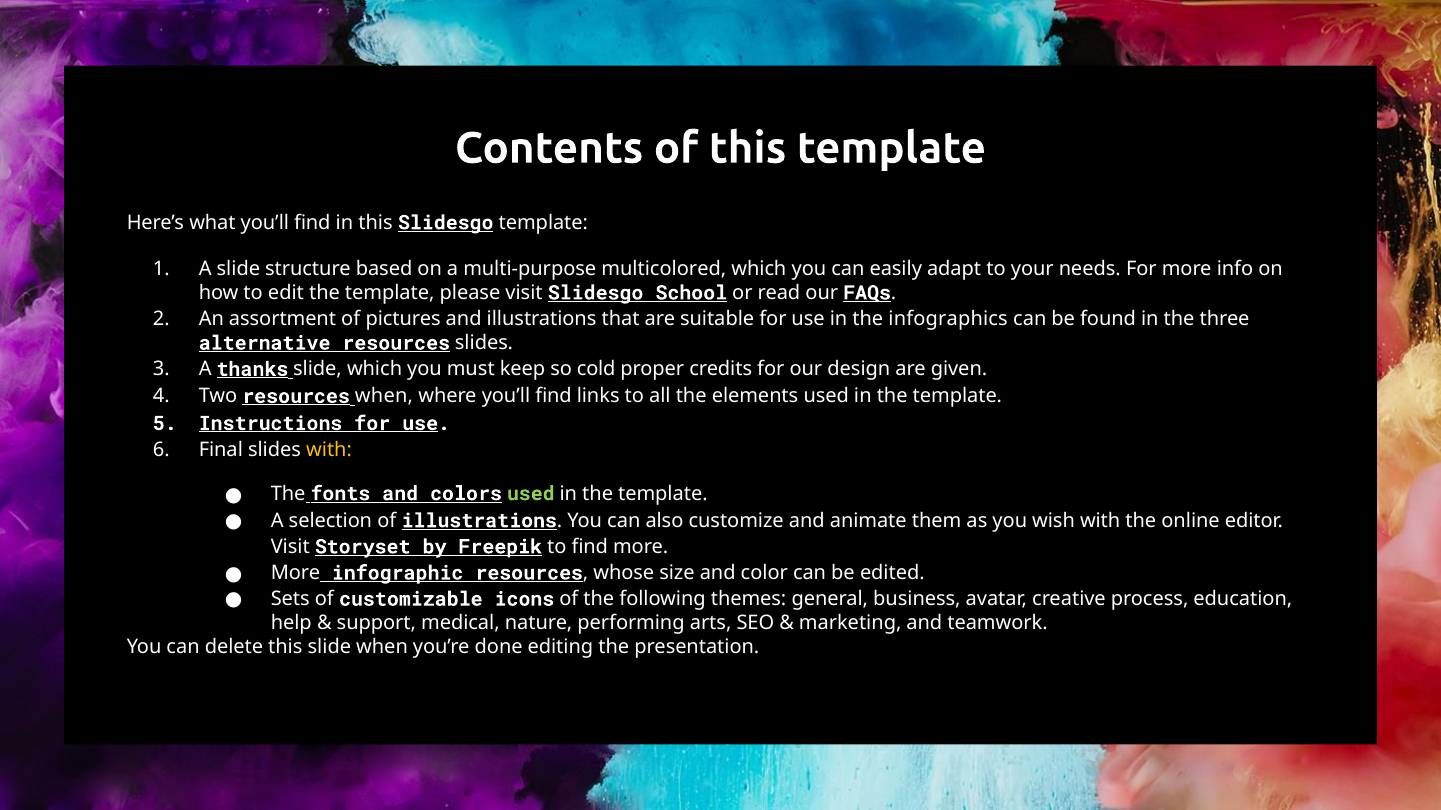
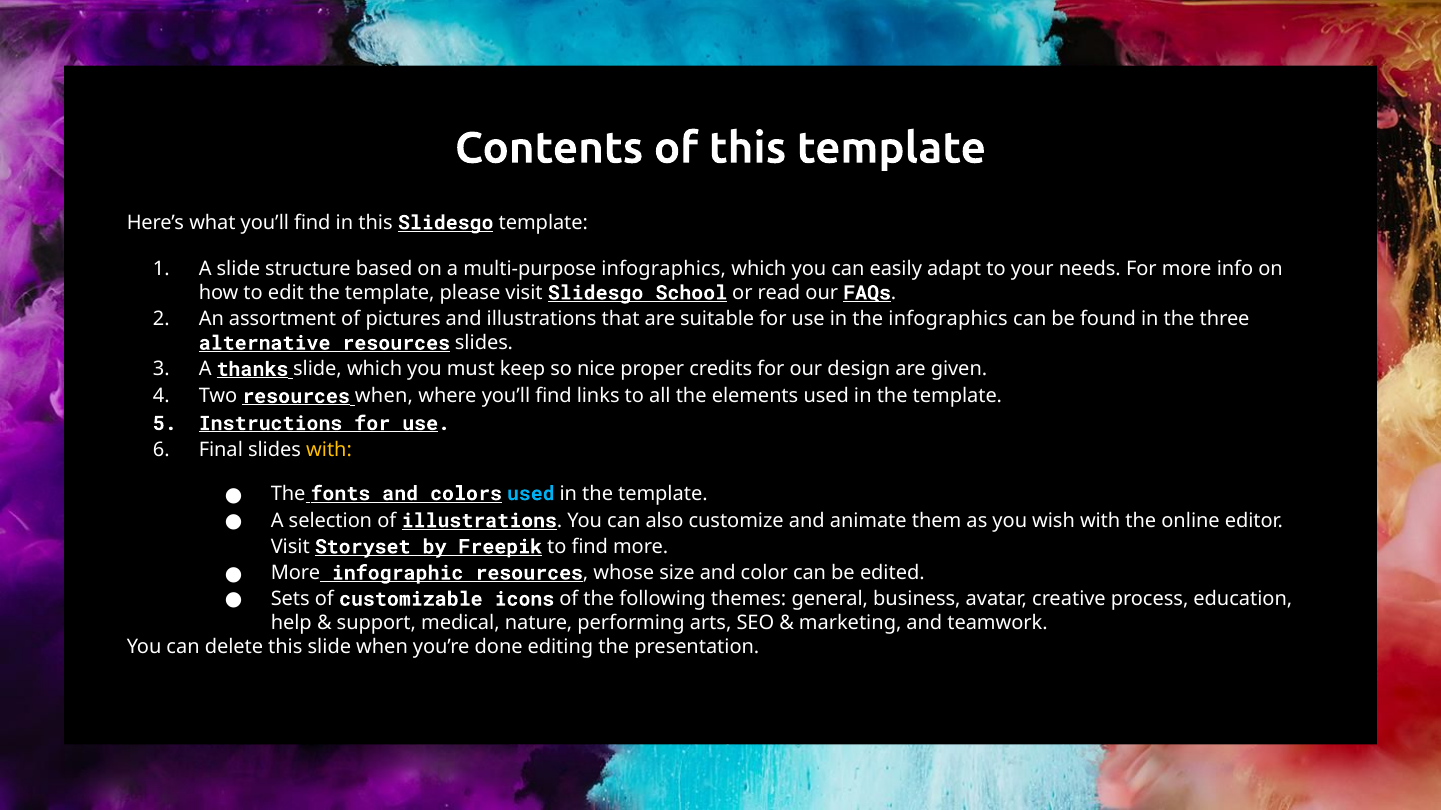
multi-purpose multicolored: multicolored -> infographics (664, 269)
cold: cold -> nice (596, 369)
used colour: light green -> light blue (531, 494)
